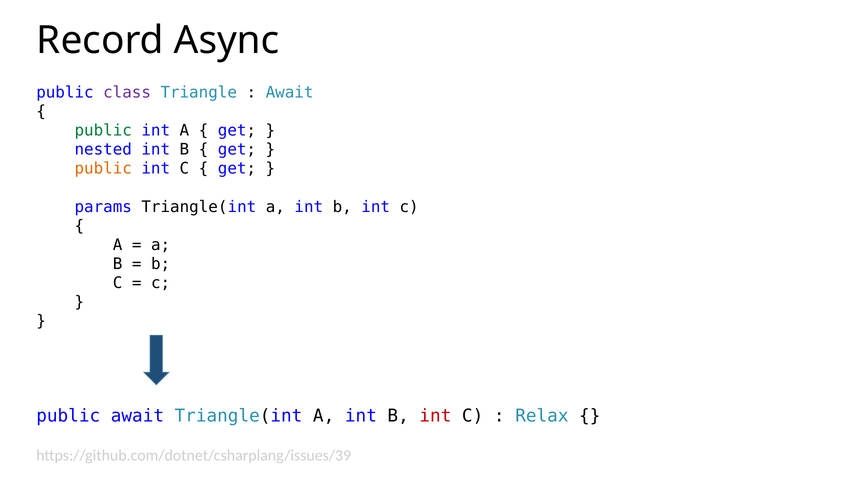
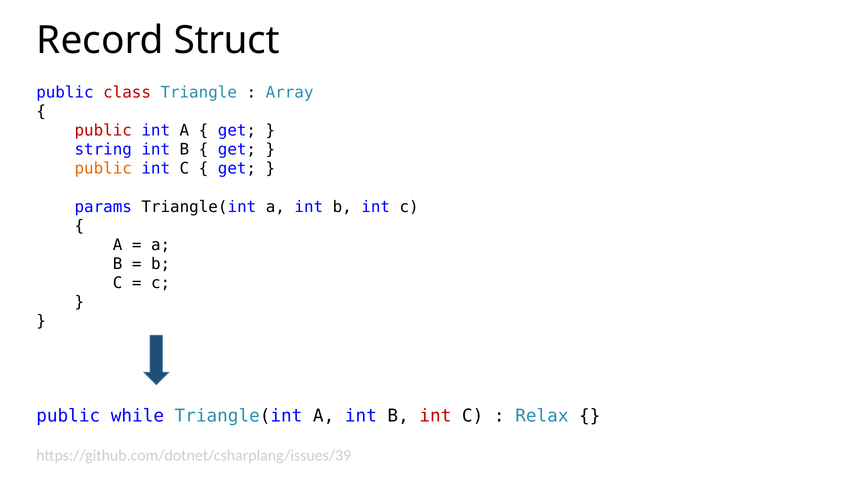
Async: Async -> Struct (227, 40)
class colour: purple -> red (127, 92)
Await: Await -> Array (290, 92)
public colour: green -> red (103, 130)
nested: nested -> string (103, 150)
public await: await -> while (137, 416)
